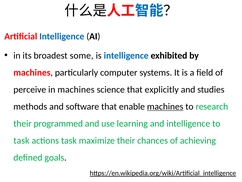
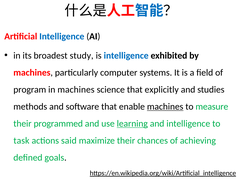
some: some -> study (82, 55)
perceive: perceive -> program (30, 89)
research: research -> measure (212, 106)
learning underline: none -> present (132, 123)
actions task: task -> said (69, 140)
